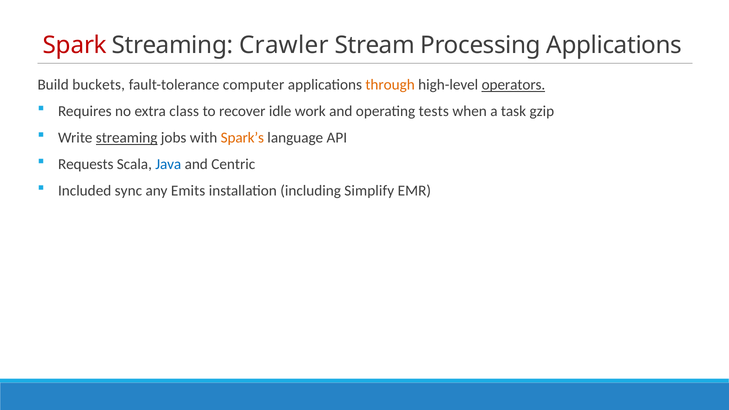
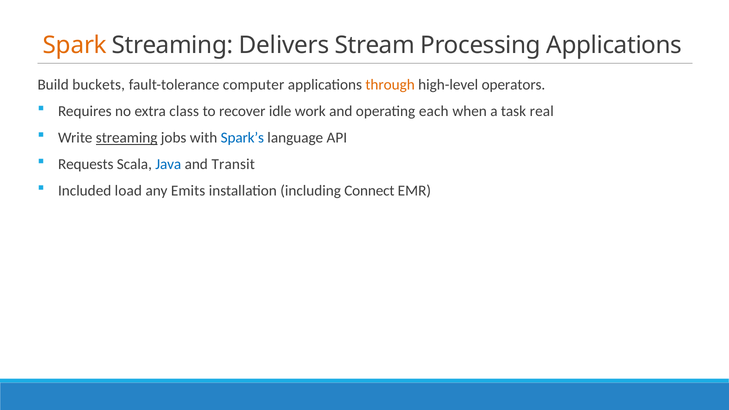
Spark colour: red -> orange (75, 45)
Crawler: Crawler -> Delivers (284, 45)
operators underline: present -> none (513, 85)
tests: tests -> each (434, 111)
gzip: gzip -> real (542, 111)
Spark’s colour: orange -> blue (242, 138)
Centric: Centric -> Transit (233, 164)
sync: sync -> load (128, 191)
Simplify: Simplify -> Connect (369, 191)
